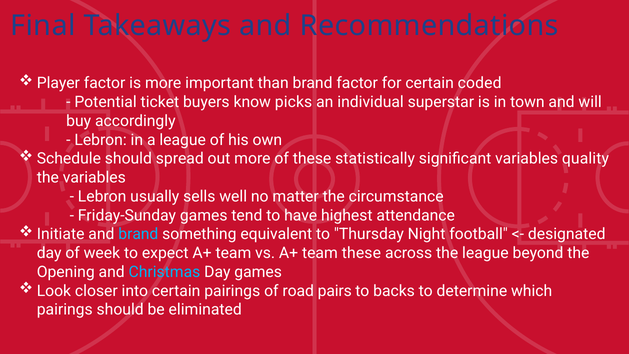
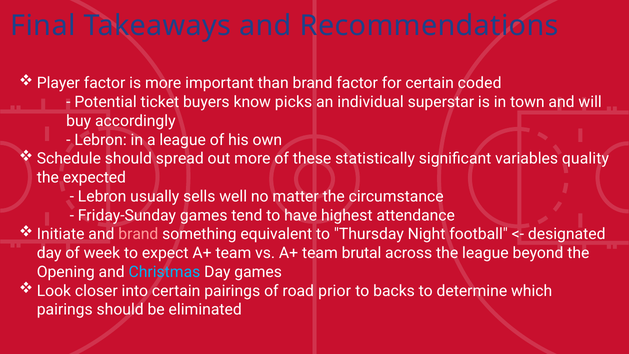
the variables: variables -> expected (94, 177)
brand colour: light blue -> pink (138, 234)
team these: these -> brutal (362, 253)
pairs: pairs -> prior (335, 291)
